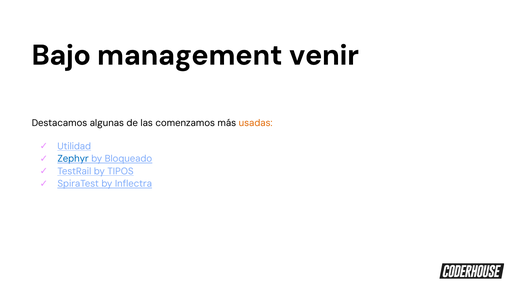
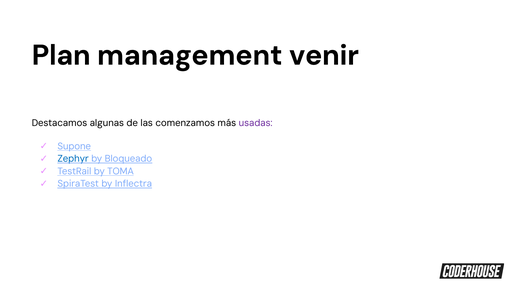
Bajo: Bajo -> Plan (61, 55)
usadas colour: orange -> purple (256, 123)
Utilidad: Utilidad -> Supone (74, 146)
TIPOS: TIPOS -> TOMA (121, 171)
